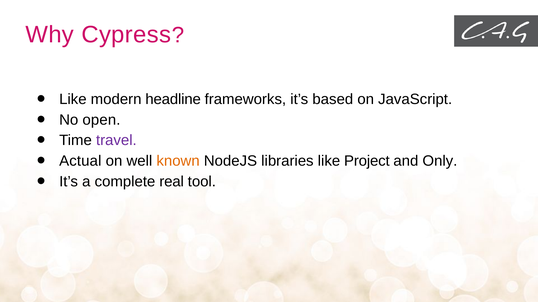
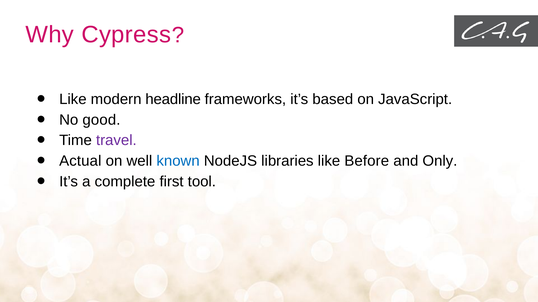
open: open -> good (101, 120)
known colour: orange -> blue (178, 161)
Project: Project -> Before (367, 161)
real: real -> first (172, 182)
